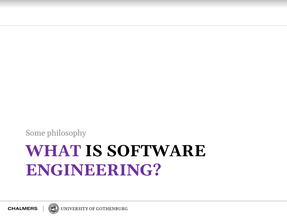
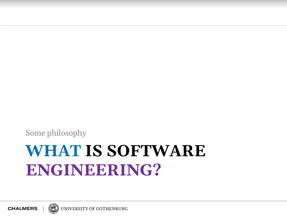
WHAT colour: purple -> blue (53, 150)
